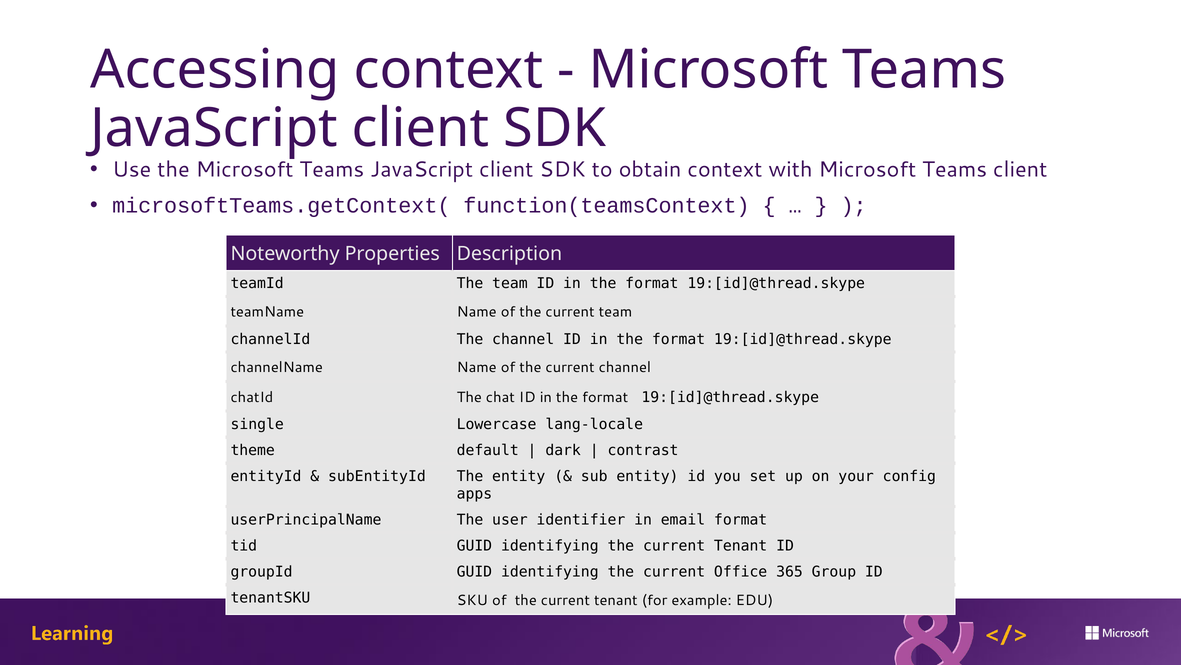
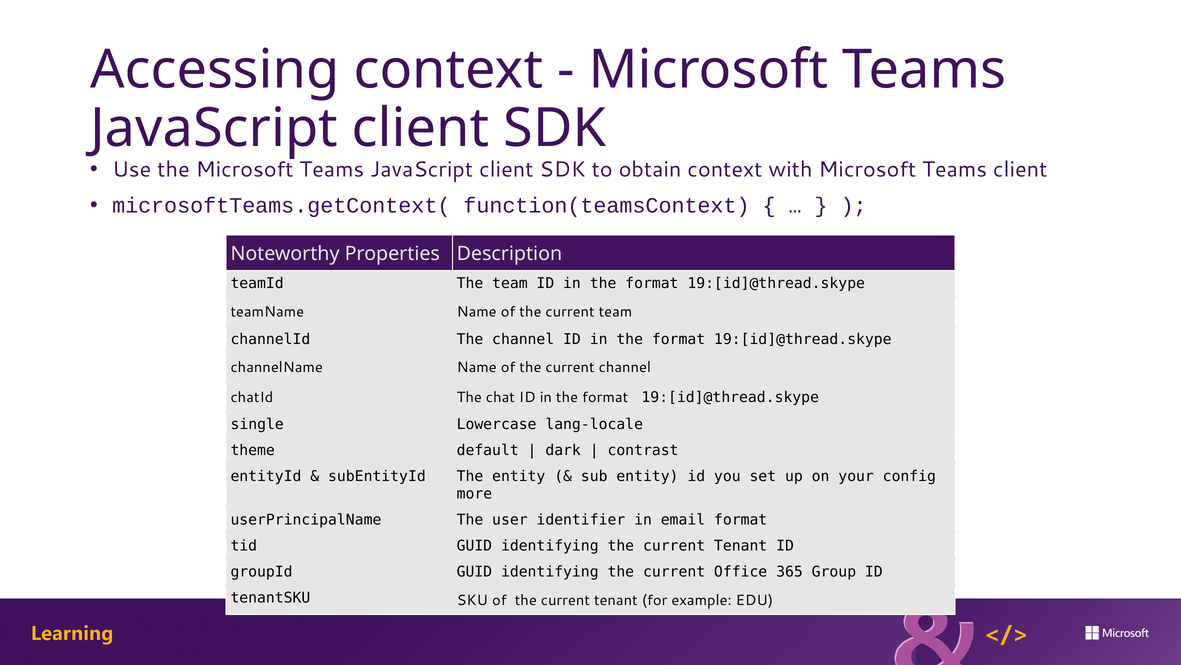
apps: apps -> more (474, 493)
